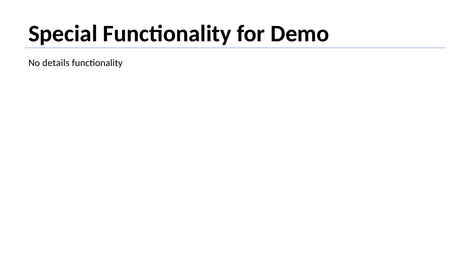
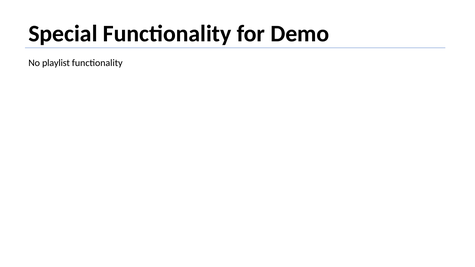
details: details -> playlist (56, 63)
